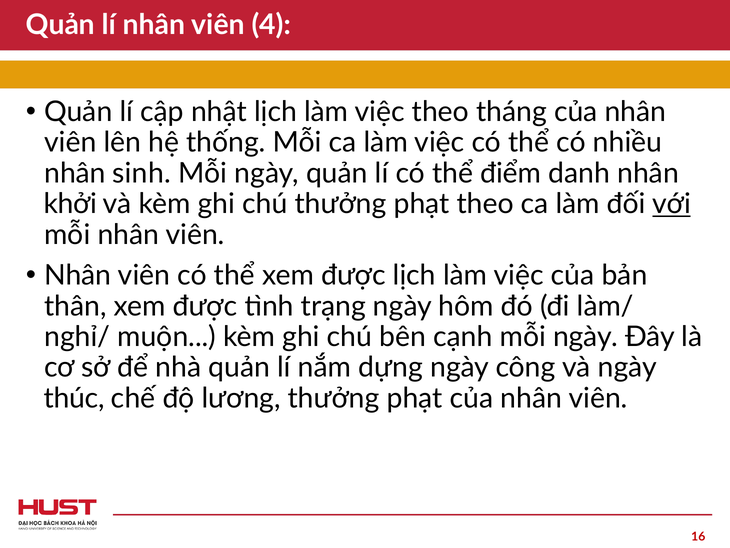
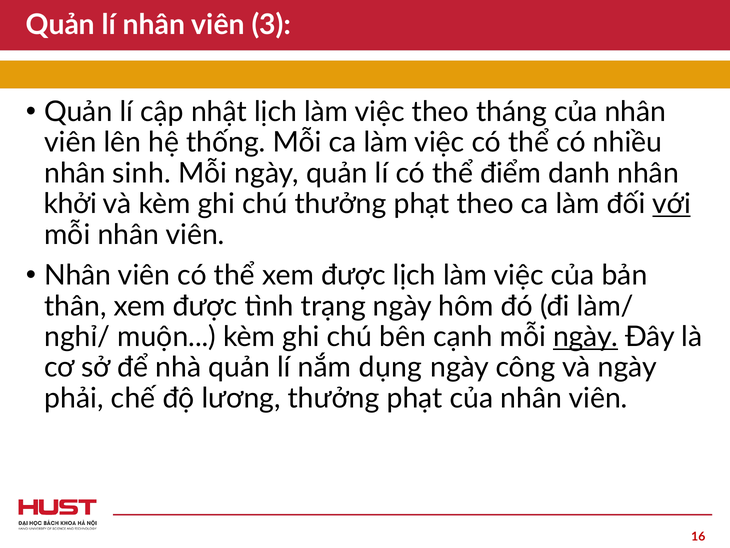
4: 4 -> 3 (271, 25)
ngày underline: none -> present (586, 337)
dựng: dựng -> dụng (391, 367)
thúc: thúc -> phải (74, 398)
